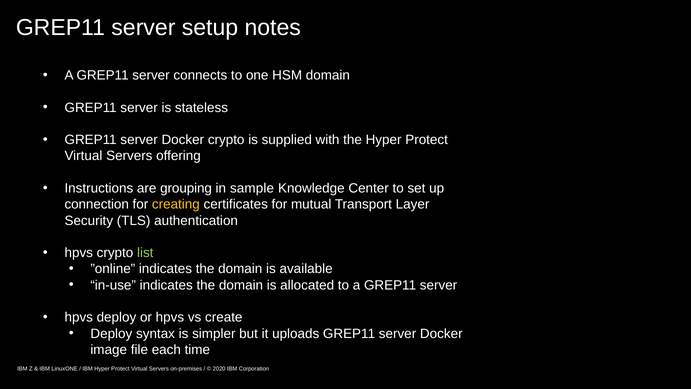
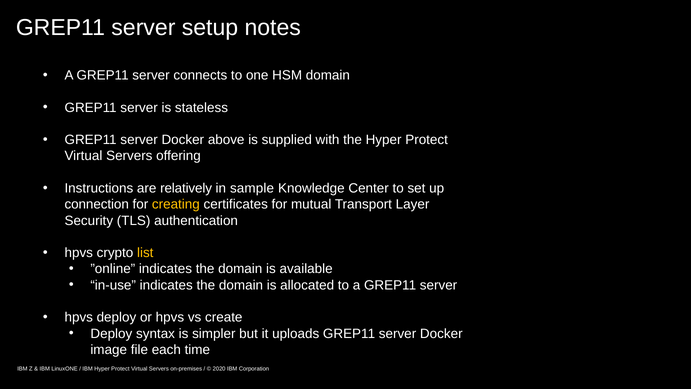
Docker crypto: crypto -> above (226, 140)
grouping: grouping -> relatively (186, 188)
list colour: light green -> yellow (145, 253)
